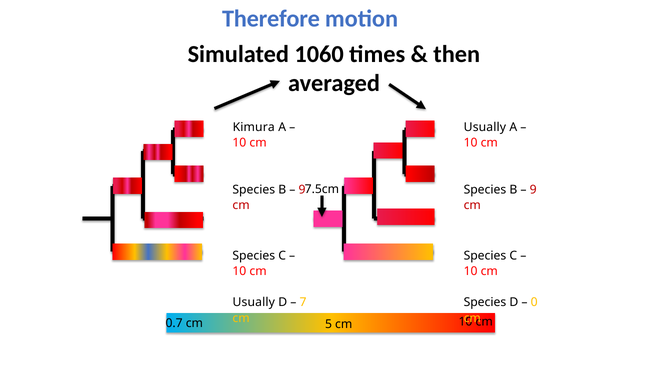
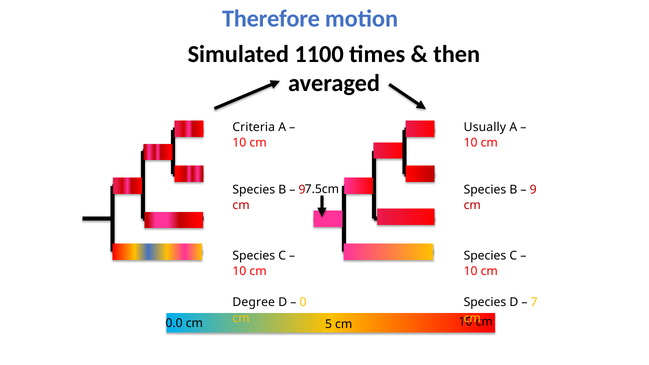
1060: 1060 -> 1100 (319, 54)
Kimura: Kimura -> Criteria (254, 127)
Usually: Usually -> Degree (254, 302)
7: 7 -> 0 (303, 302)
0: 0 -> 7 (534, 302)
0.7: 0.7 -> 0.0 (174, 323)
